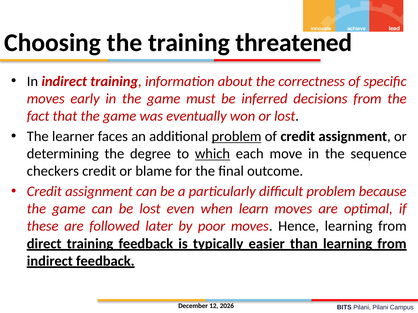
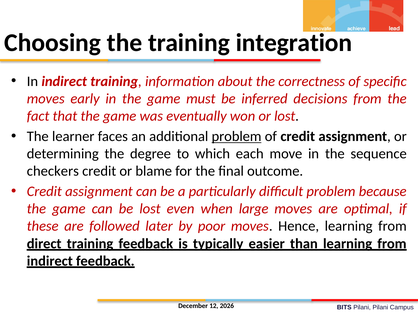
threatened: threatened -> integration (294, 43)
which underline: present -> none (212, 154)
learn: learn -> large (254, 209)
